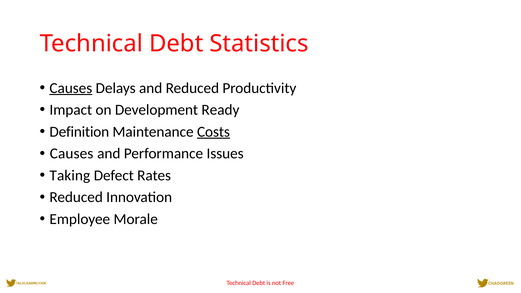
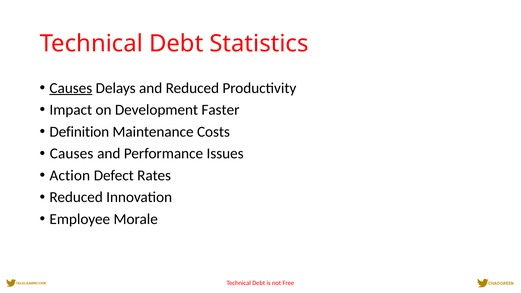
Ready: Ready -> Faster (220, 110)
Costs underline: present -> none (213, 132)
Taking: Taking -> Action (70, 175)
